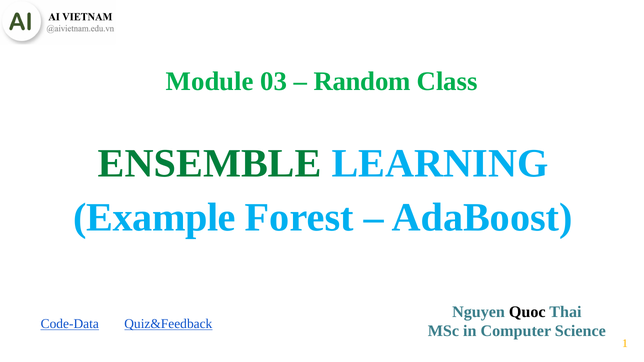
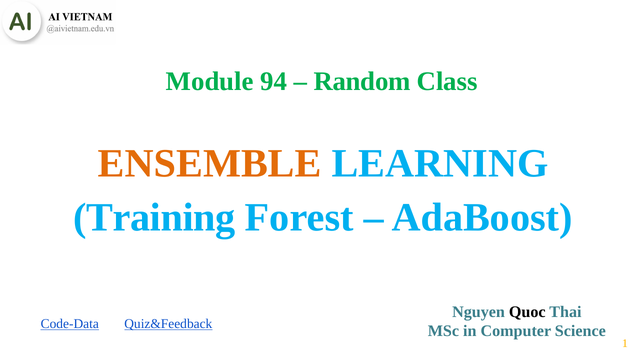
03: 03 -> 94 (274, 81)
ENSEMBLE colour: green -> orange (210, 164)
Example: Example -> Training (154, 217)
